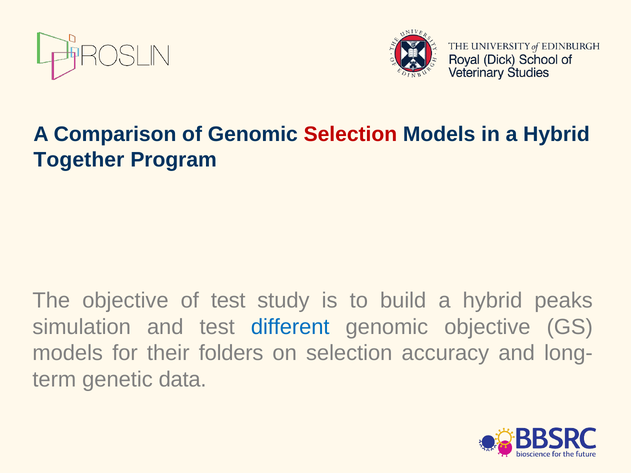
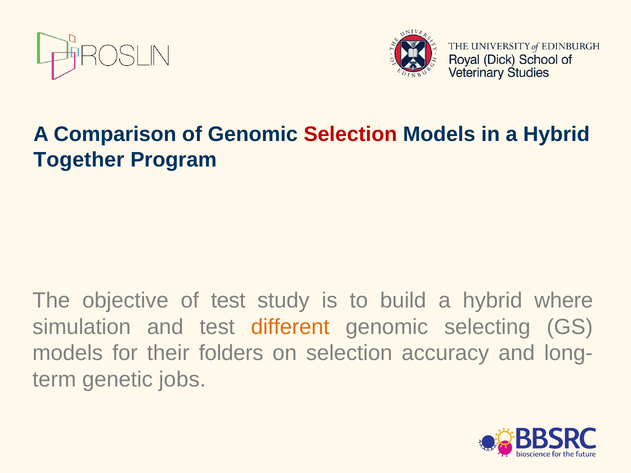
peaks: peaks -> where (564, 301)
different colour: blue -> orange (290, 327)
genomic objective: objective -> selecting (487, 327)
data: data -> jobs (182, 380)
